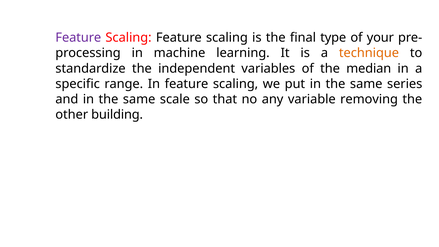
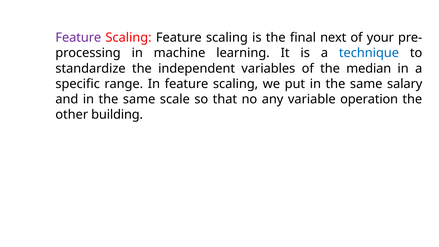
type: type -> next (333, 38)
technique colour: orange -> blue (369, 53)
series: series -> salary (405, 84)
removing: removing -> operation (369, 99)
